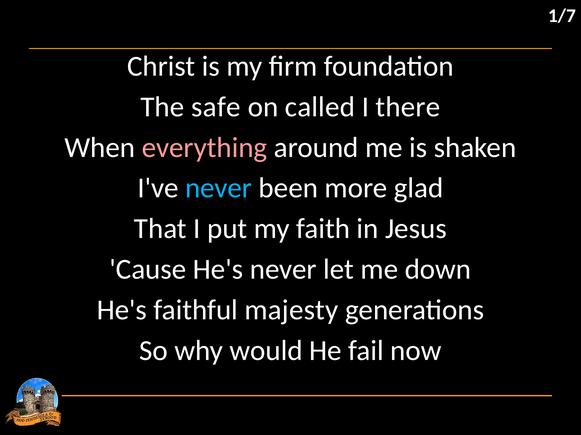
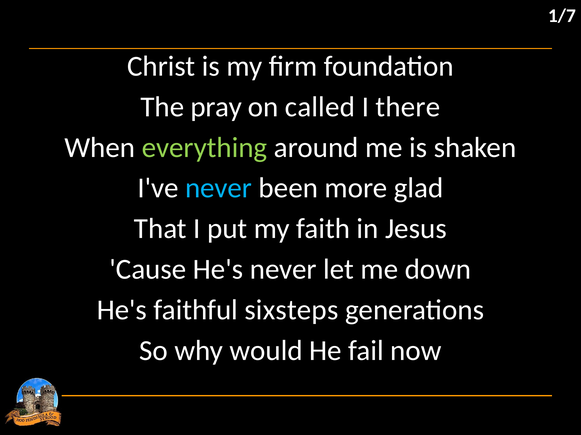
safe: safe -> pray (216, 107)
everything colour: pink -> light green (204, 148)
majesty: majesty -> sixsteps (291, 310)
